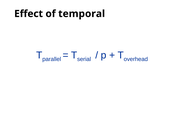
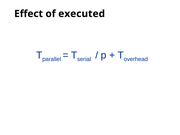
temporal: temporal -> executed (82, 14)
